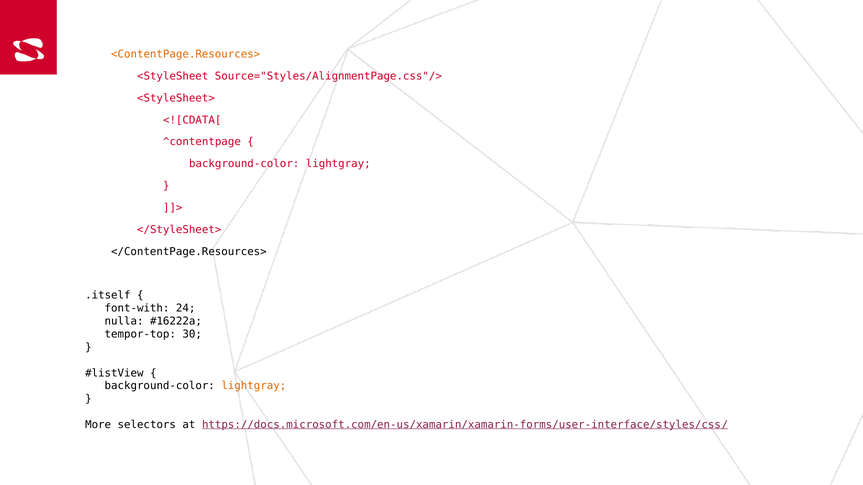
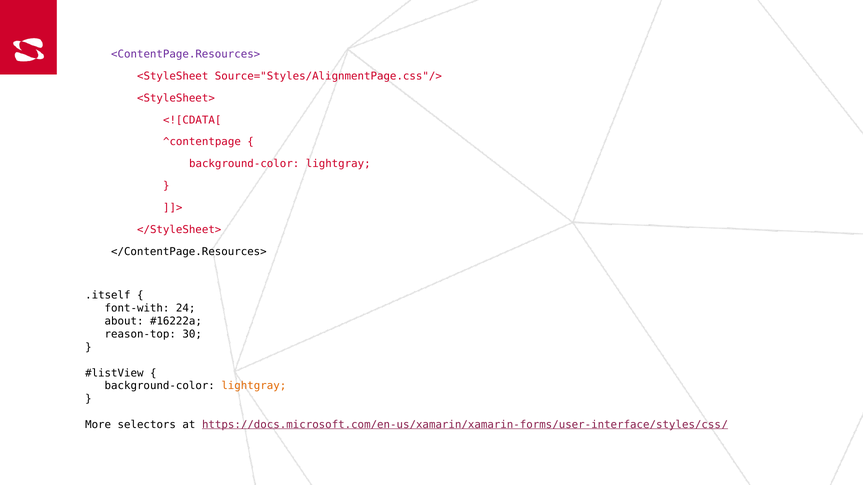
<ContentPage.Resources> colour: orange -> purple (186, 54)
nulla: nulla -> about (124, 322)
tempor-top: tempor-top -> reason-top (140, 334)
